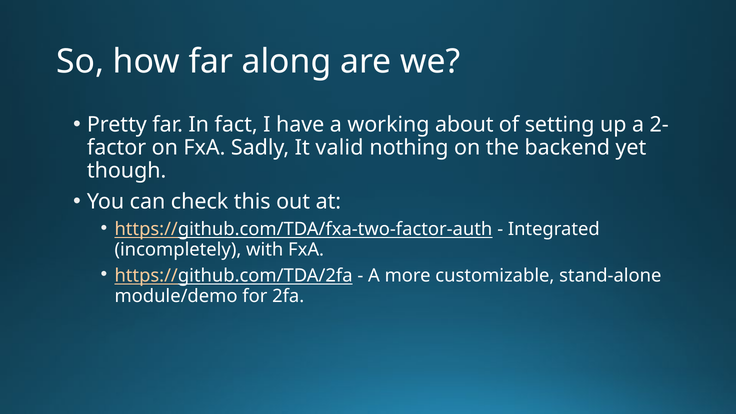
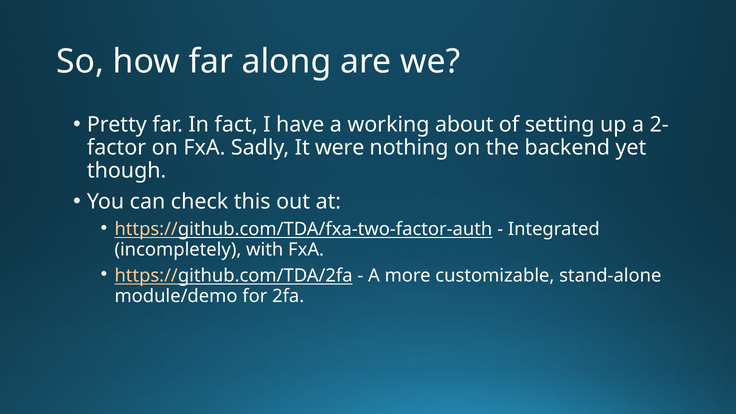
valid: valid -> were (340, 148)
